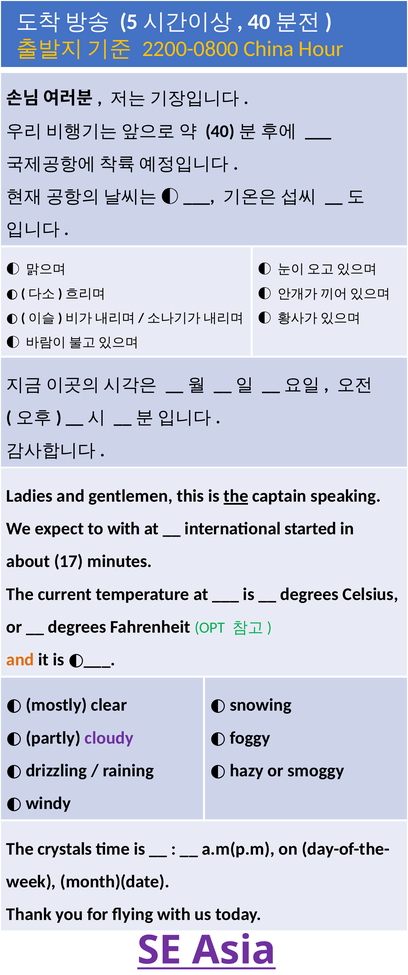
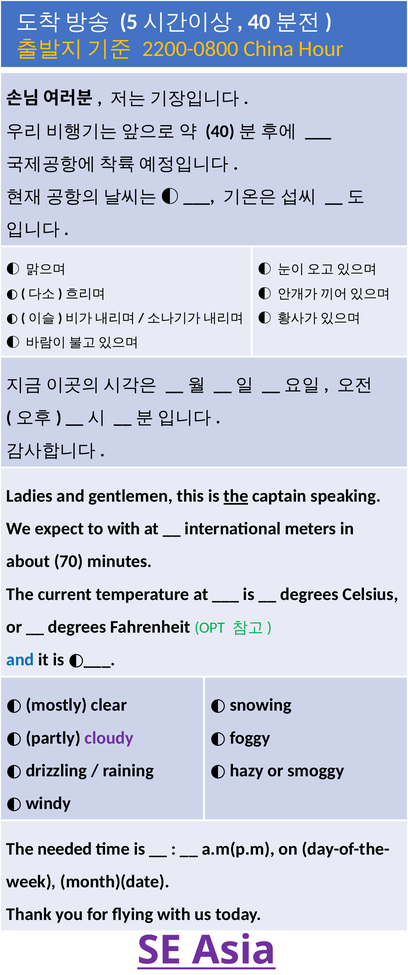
started: started -> meters (310, 529)
17: 17 -> 70 (69, 562)
and colour: orange -> blue (20, 661)
crystals: crystals -> needed (65, 850)
